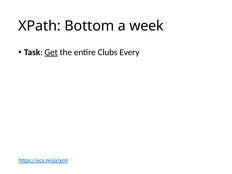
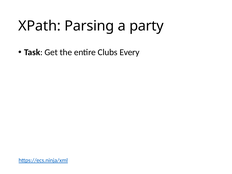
Bottom: Bottom -> Parsing (89, 26)
week: week -> party (147, 26)
Get underline: present -> none (51, 52)
